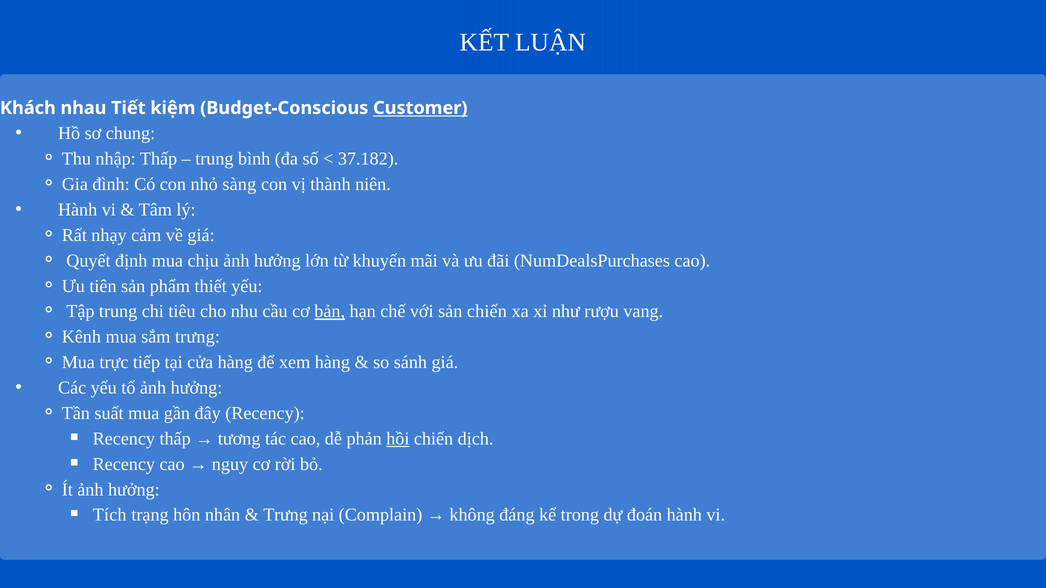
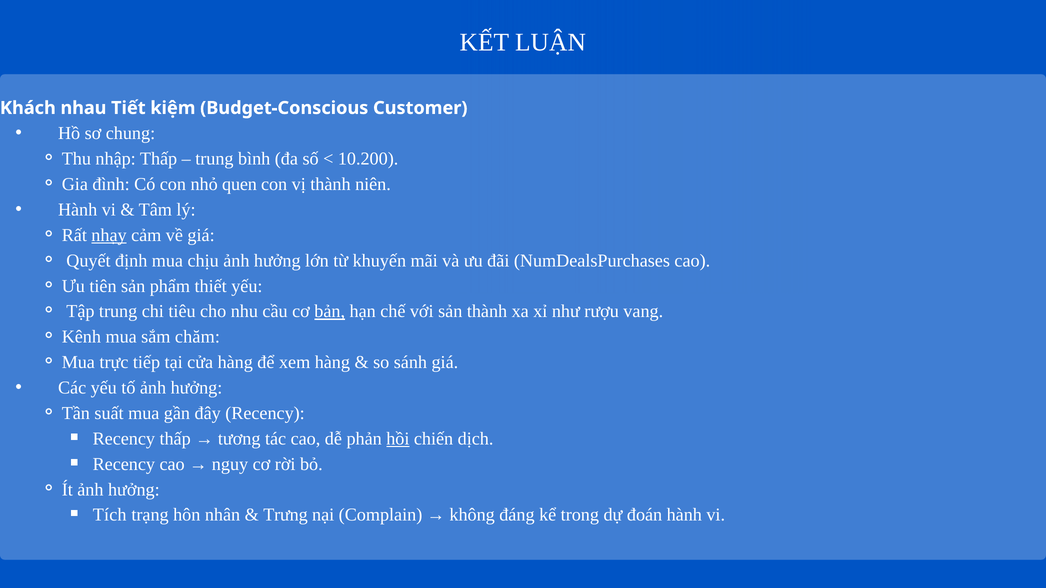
Customer underline: present -> none (420, 108)
37.182: 37.182 -> 10.200 (368, 159)
sàng: sàng -> quen (239, 184)
nhạy underline: none -> present (109, 235)
sản chiến: chiến -> thành (487, 312)
sắm trưng: trưng -> chăm (198, 337)
